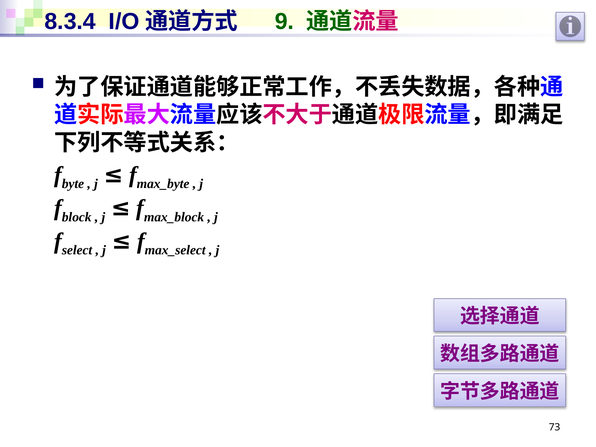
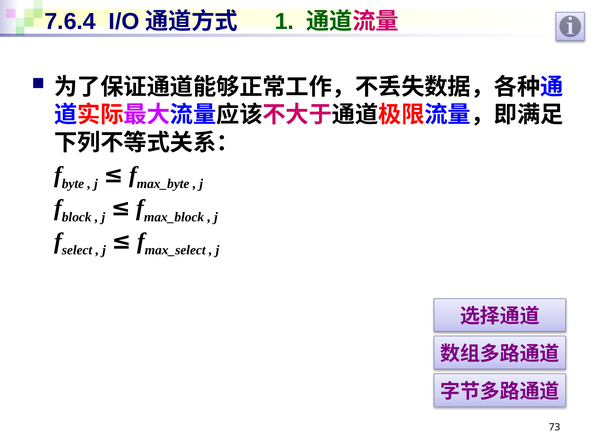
8.3.4: 8.3.4 -> 7.6.4 (70, 22)
9: 9 -> 1 (284, 22)
